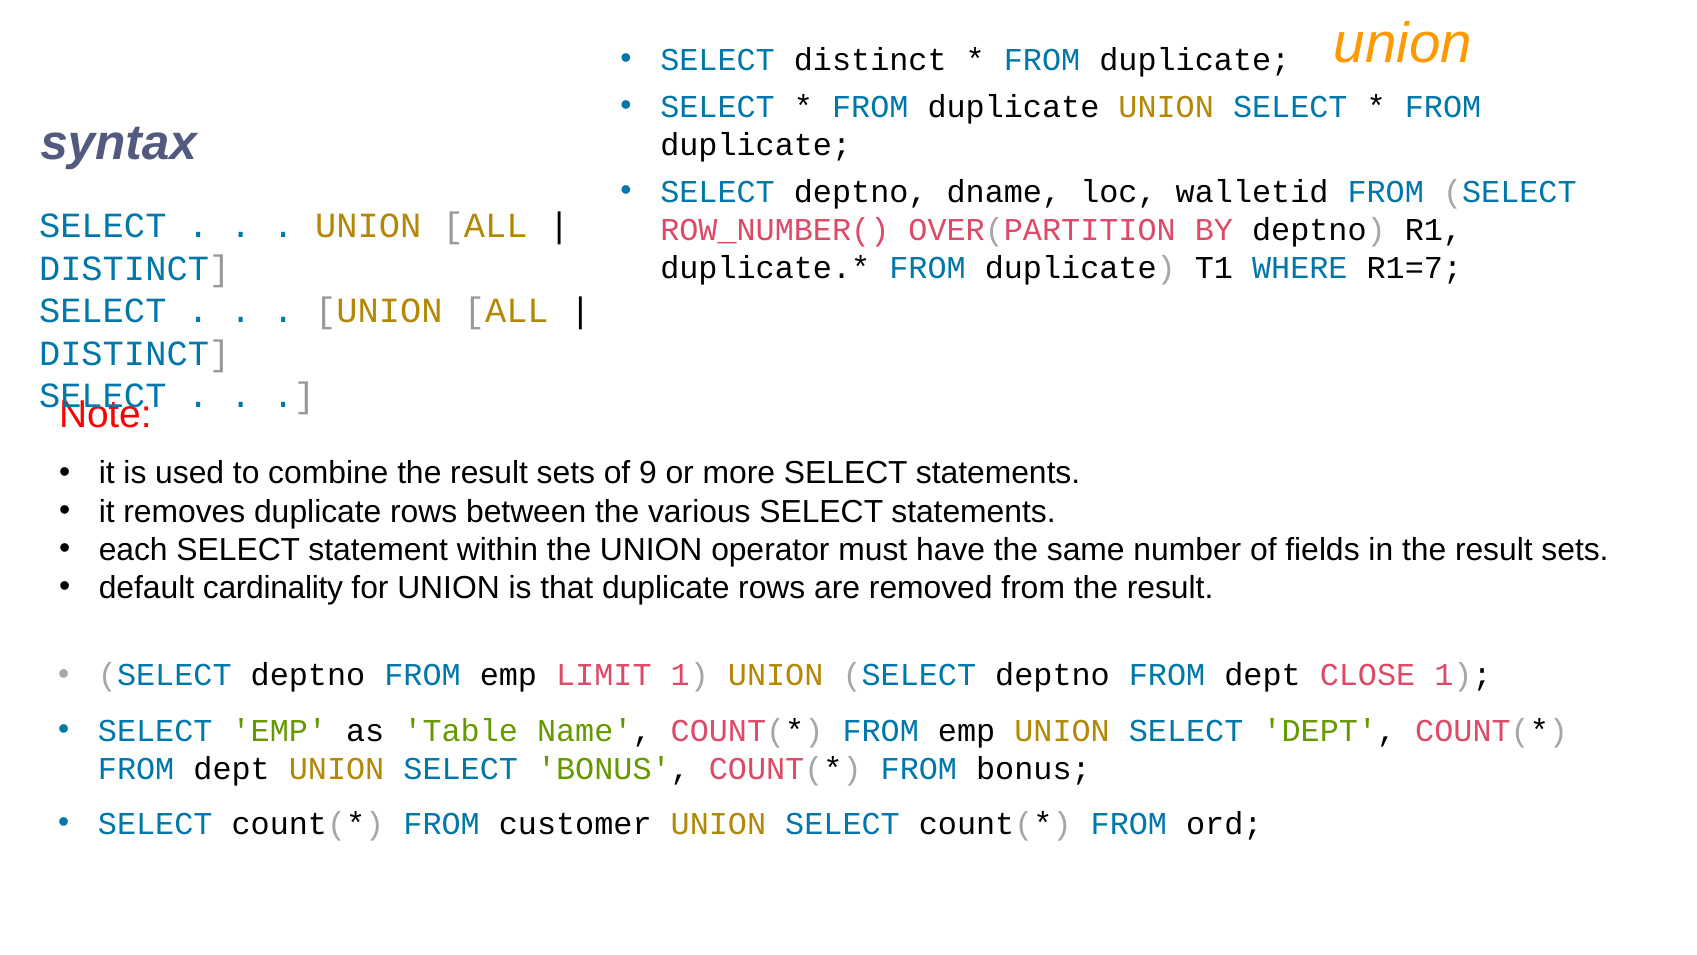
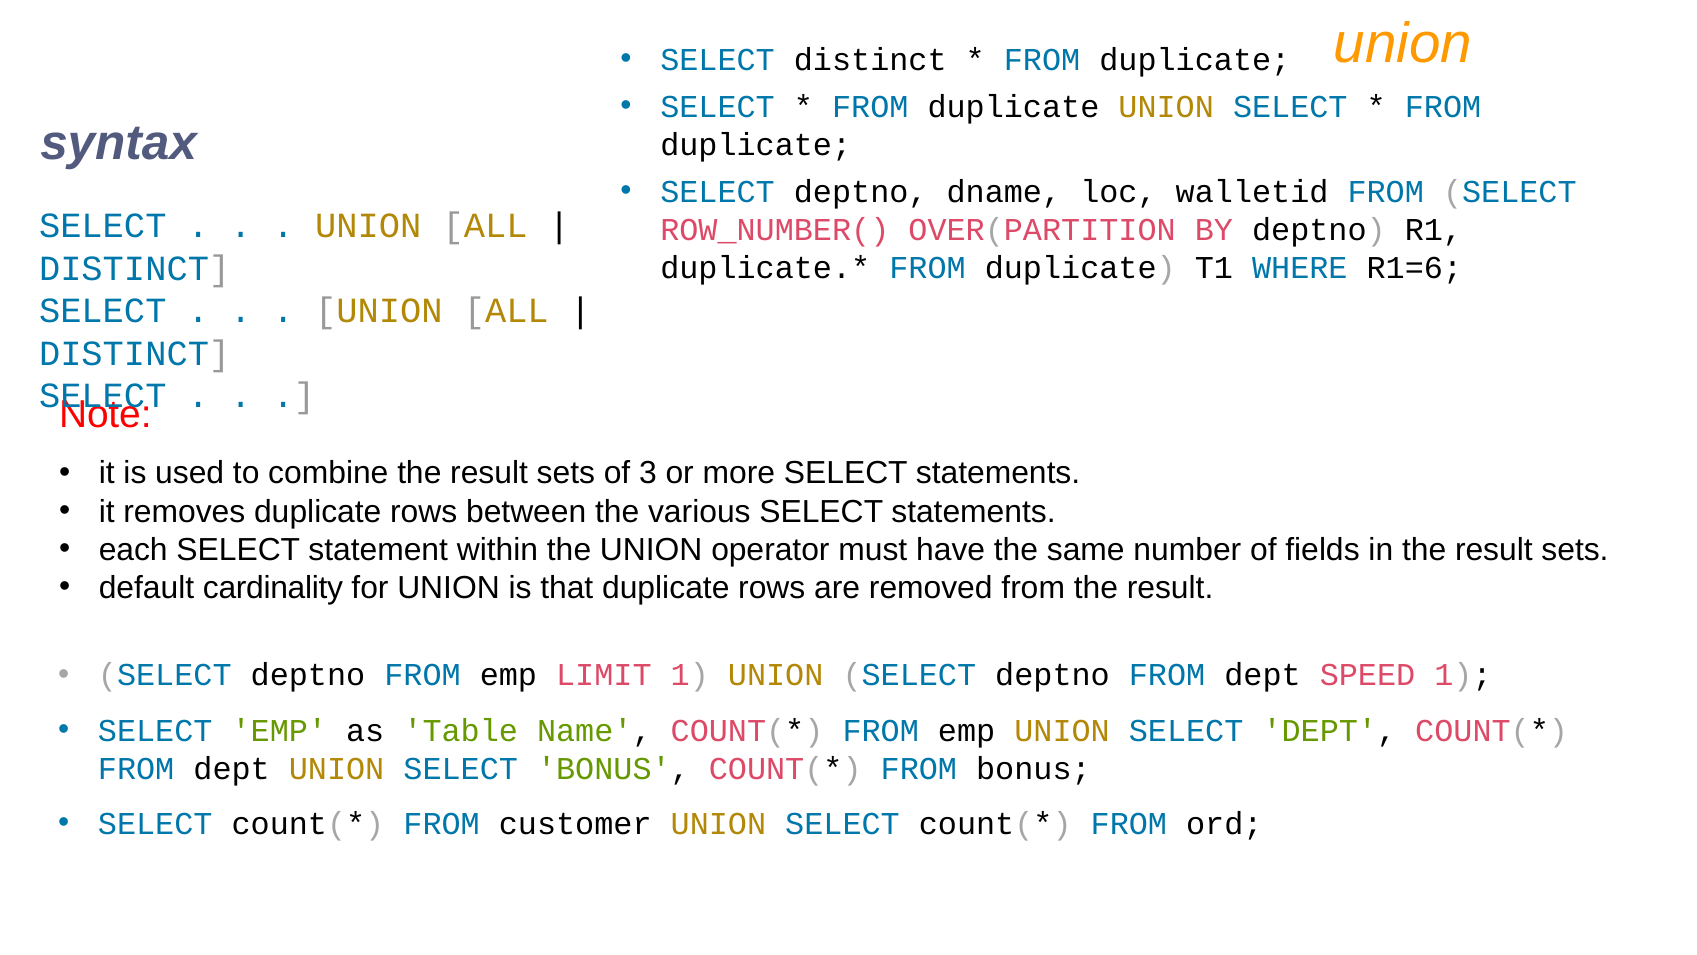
R1=7: R1=7 -> R1=6 (1414, 268)
9: 9 -> 3 (648, 473)
CLOSE: CLOSE -> SPEED (1368, 675)
